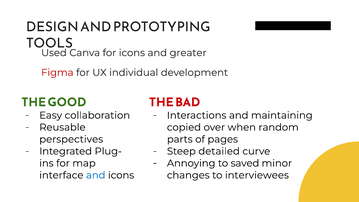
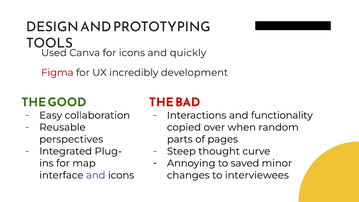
greater: greater -> quickly (188, 53)
individual: individual -> incredibly (134, 73)
maintaining: maintaining -> functionality (282, 115)
detailed: detailed -> thought (219, 151)
and colour: blue -> purple (96, 175)
